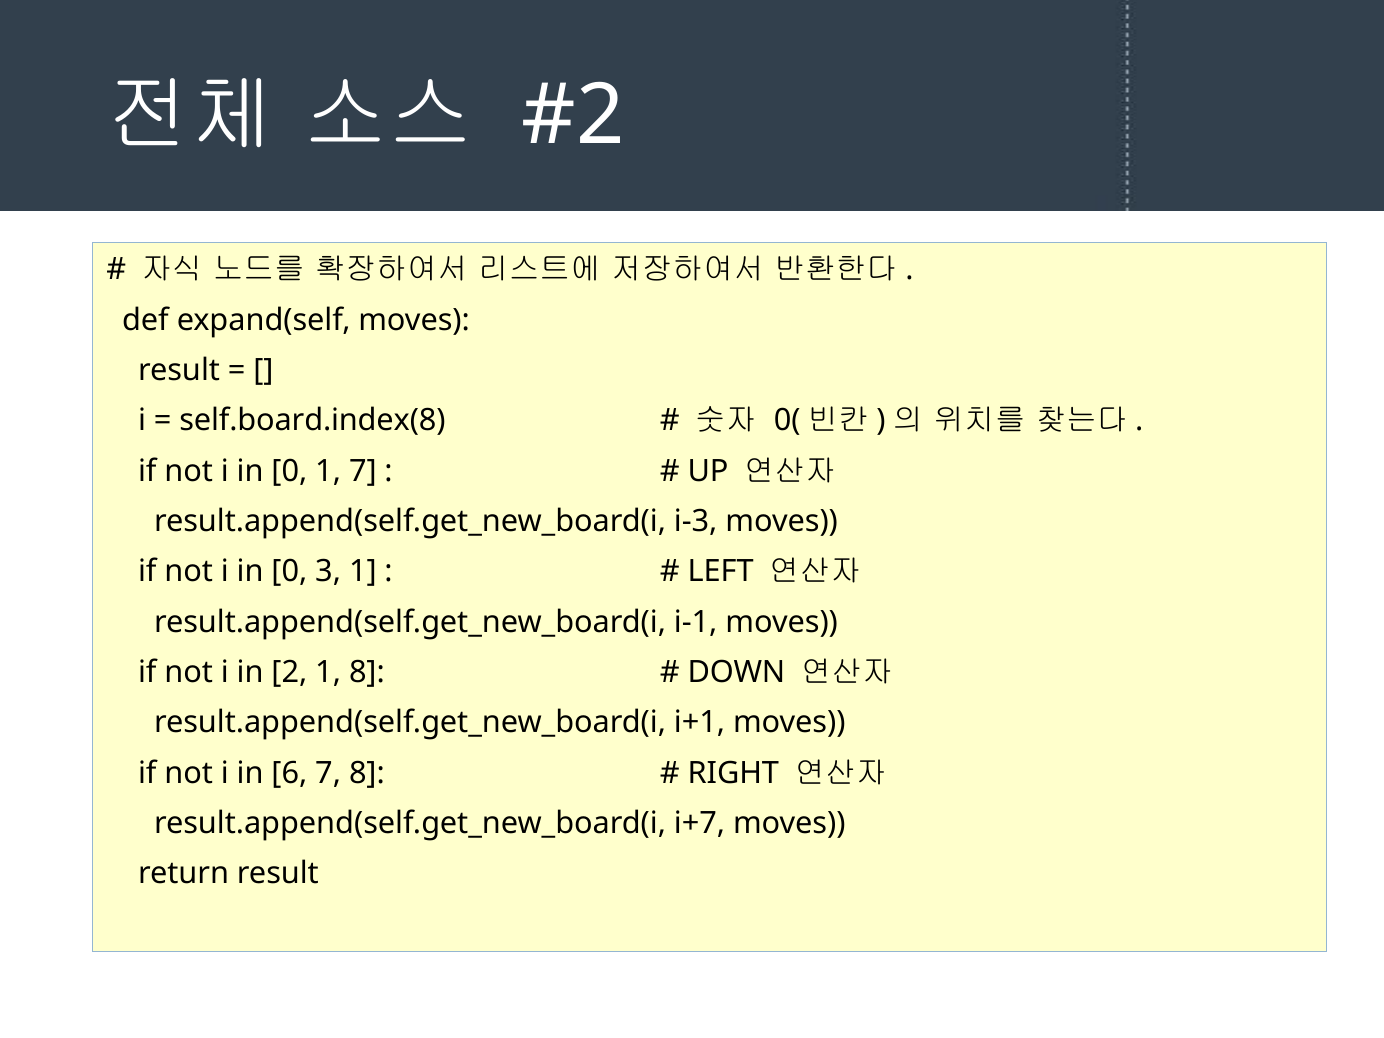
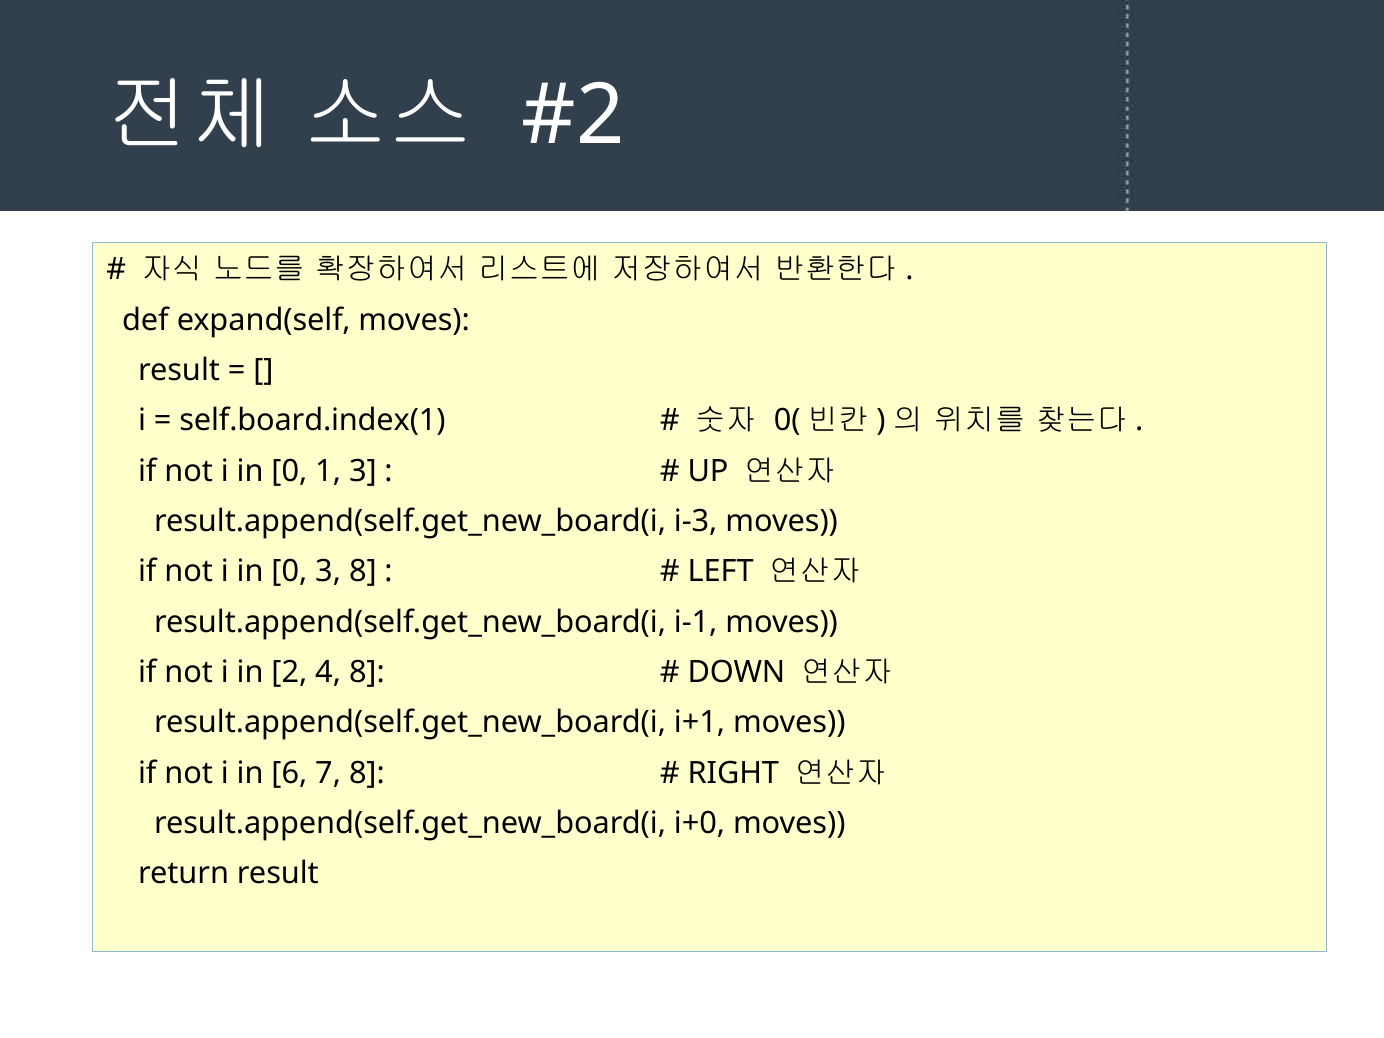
self.board.index(8: self.board.index(8 -> self.board.index(1 (312, 421)
1 7: 7 -> 3 (363, 471)
3 1: 1 -> 8 (363, 572)
2 1: 1 -> 4 (328, 672)
i+7: i+7 -> i+0 (700, 823)
